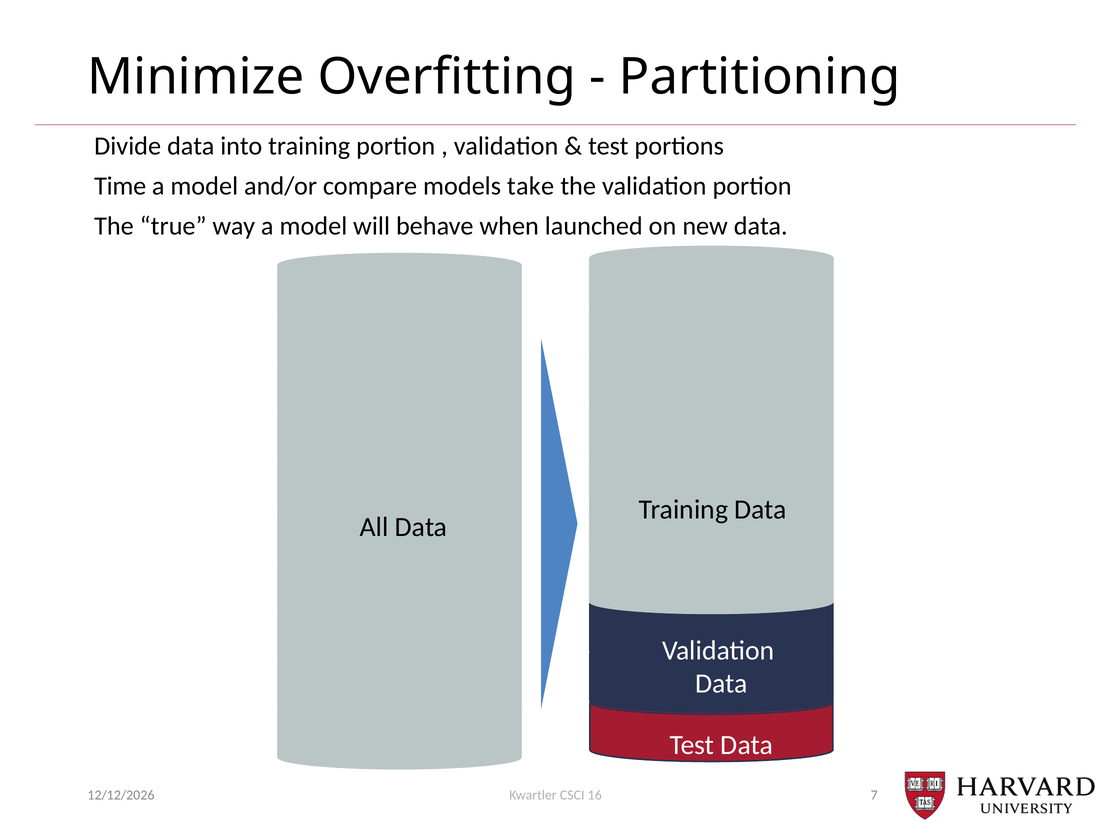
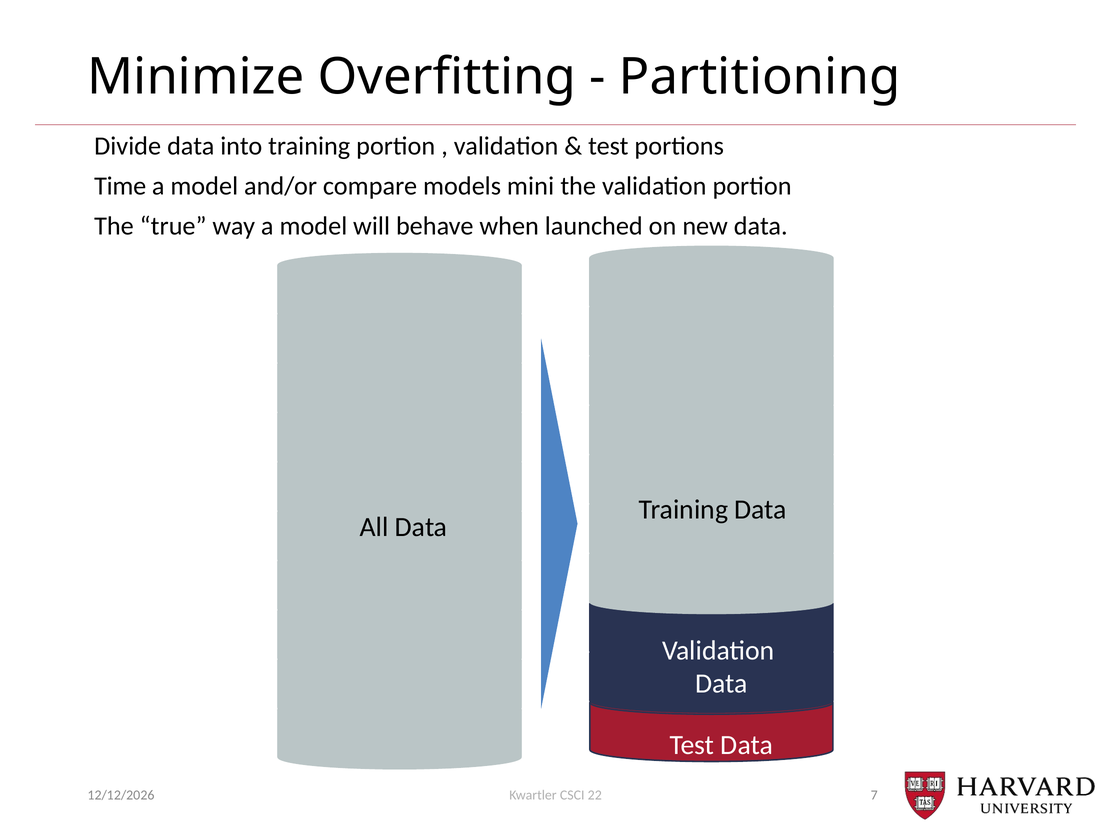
take: take -> mini (531, 186)
16: 16 -> 22 (595, 795)
